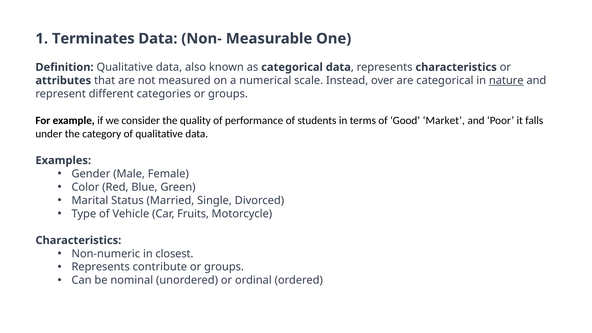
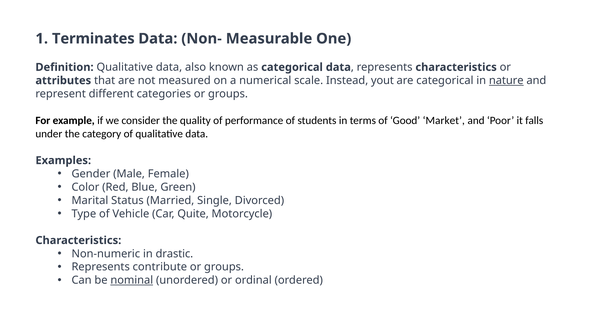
over: over -> yout (382, 81)
Fruits: Fruits -> Quite (193, 214)
closest: closest -> drastic (174, 254)
nominal underline: none -> present (132, 280)
